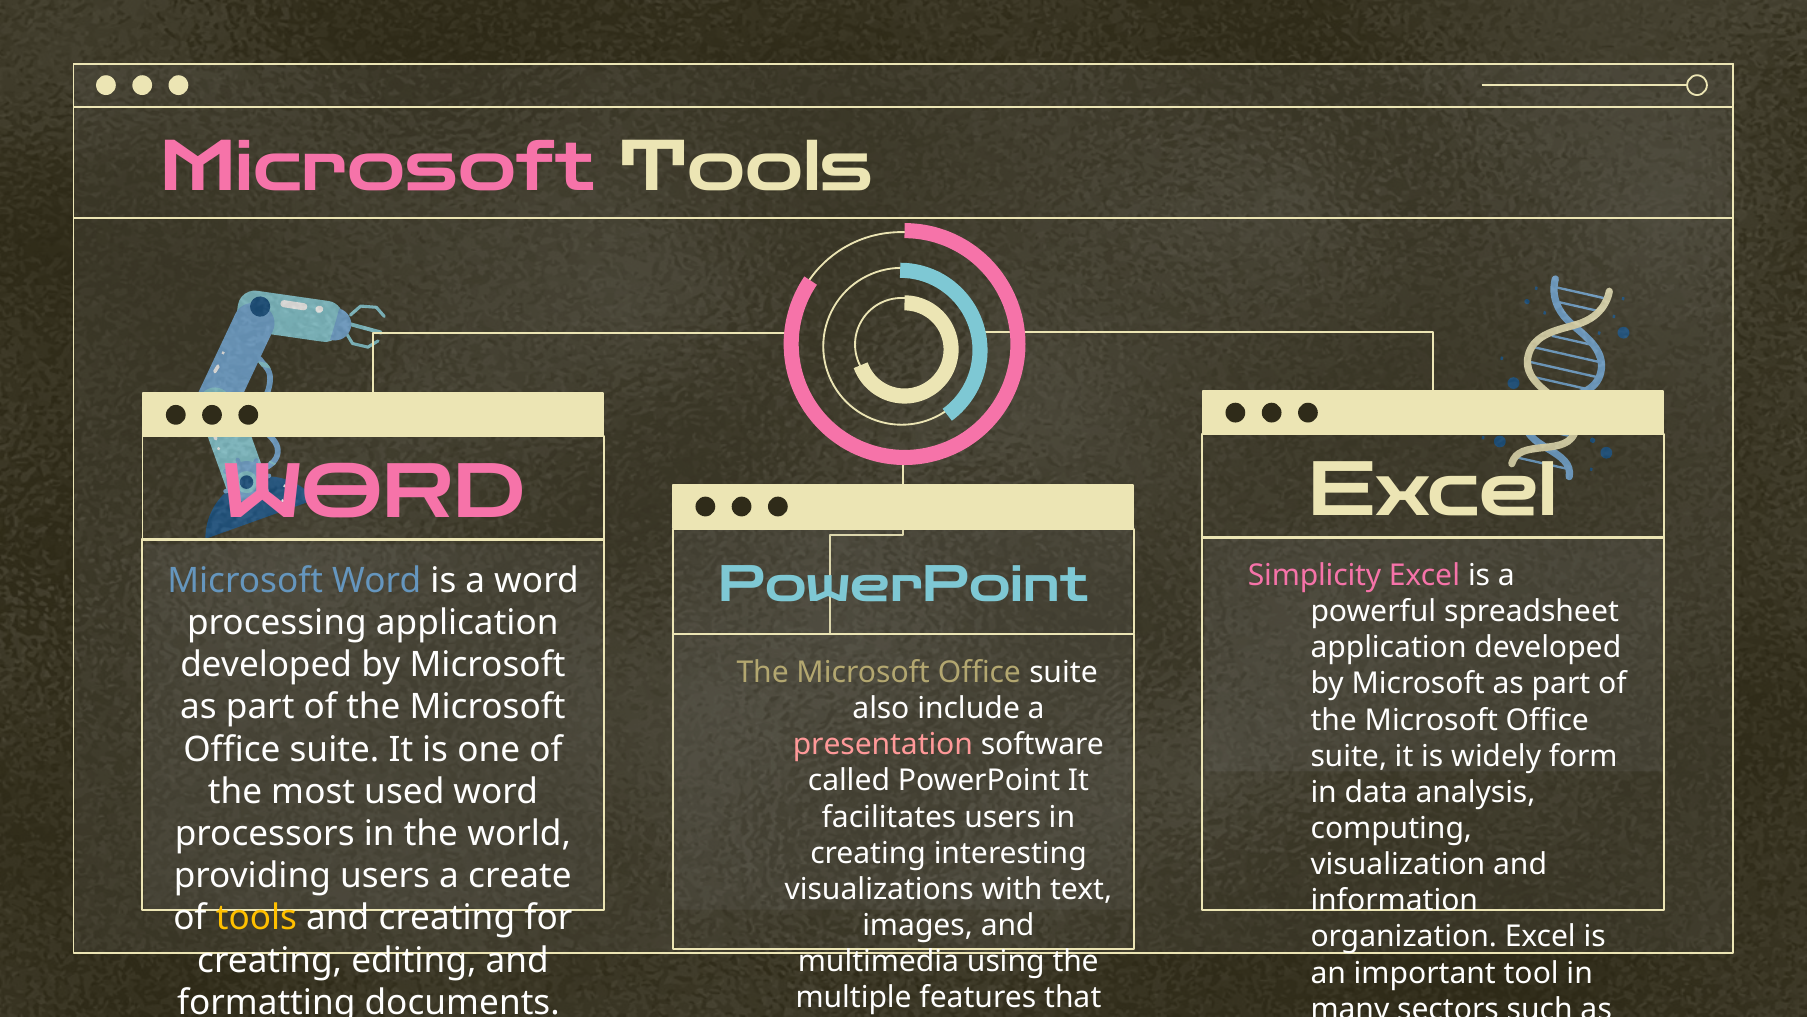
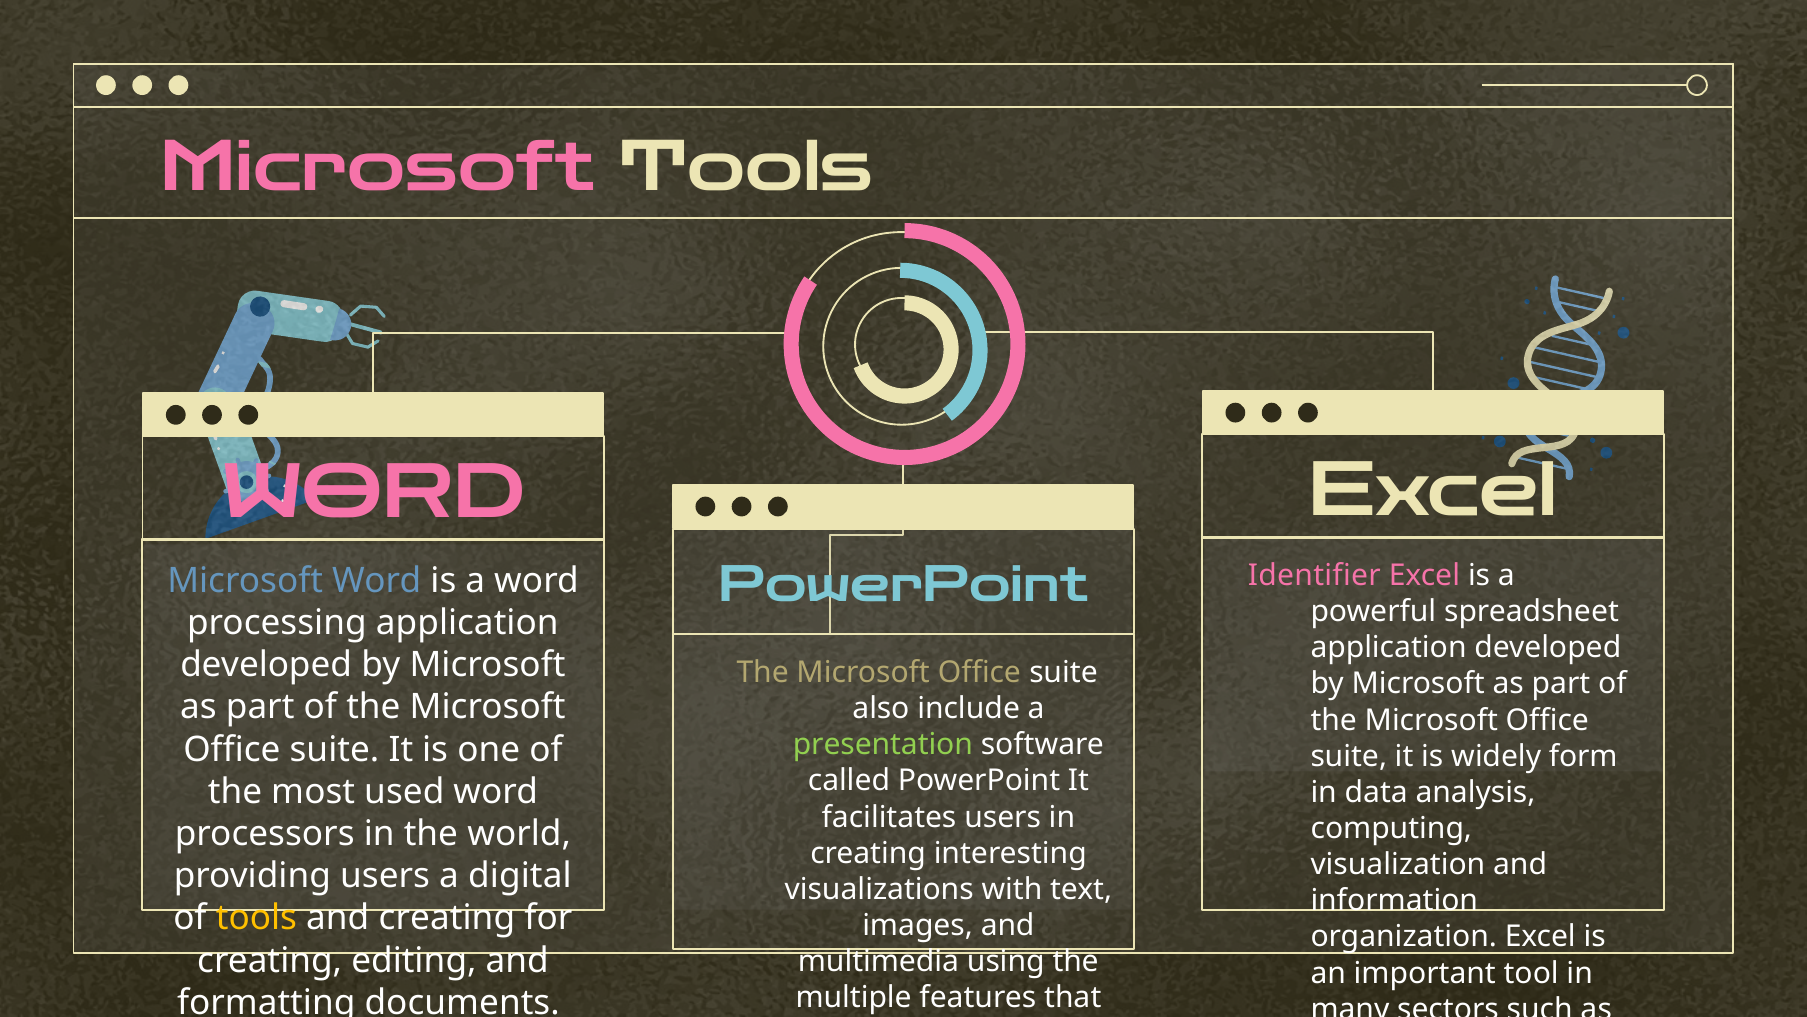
Simplicity: Simplicity -> Identifier (1314, 575)
presentation colour: pink -> light green (883, 744)
create: create -> digital (520, 876)
